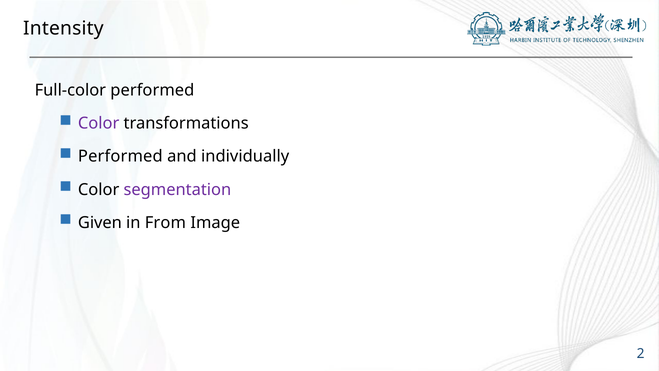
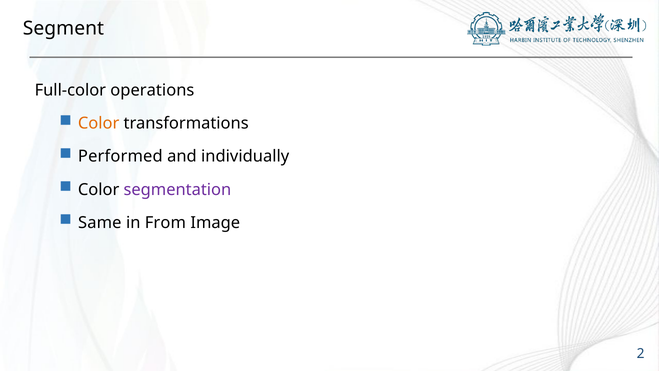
Intensity: Intensity -> Segment (63, 28)
Full-color performed: performed -> operations (152, 90)
Color colour: purple -> orange (99, 123)
Given: Given -> Same (100, 223)
